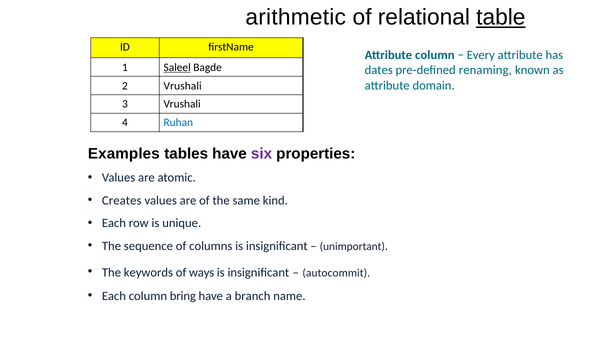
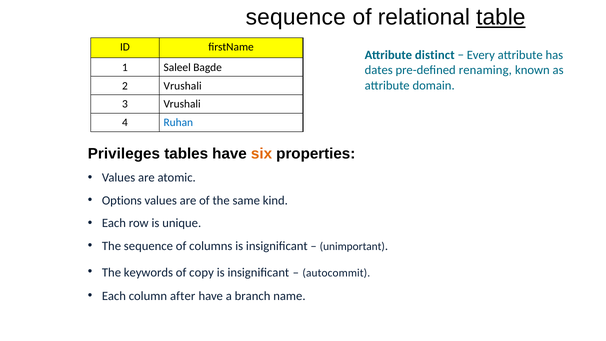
arithmetic: arithmetic -> sequence (296, 17)
Attribute column: column -> distinct (435, 55)
Saleel underline: present -> none (177, 67)
Examples: Examples -> Privileges (124, 154)
six colour: purple -> orange (262, 154)
Creates: Creates -> Options (122, 200)
ways: ways -> copy (202, 273)
bring: bring -> after (183, 296)
